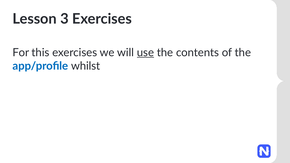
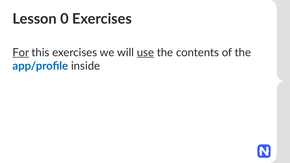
3: 3 -> 0 (64, 19)
For underline: none -> present (21, 53)
whilst: whilst -> inside (86, 66)
